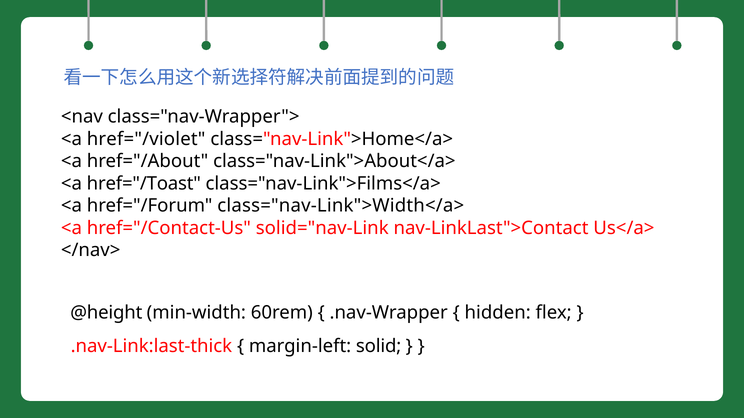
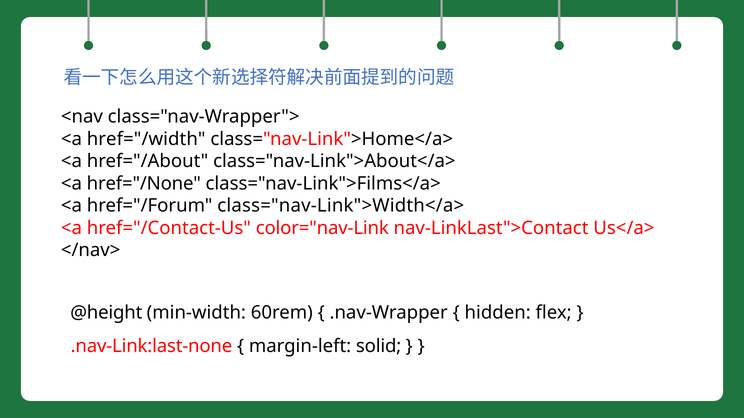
href="/violet: href="/violet -> href="/width (146, 139)
href="/Toast: href="/Toast -> href="/None (144, 184)
solid="nav-Link: solid="nav-Link -> color="nav-Link (322, 228)
.nav-Link:last-thick: .nav-Link:last-thick -> .nav-Link:last-none (151, 347)
